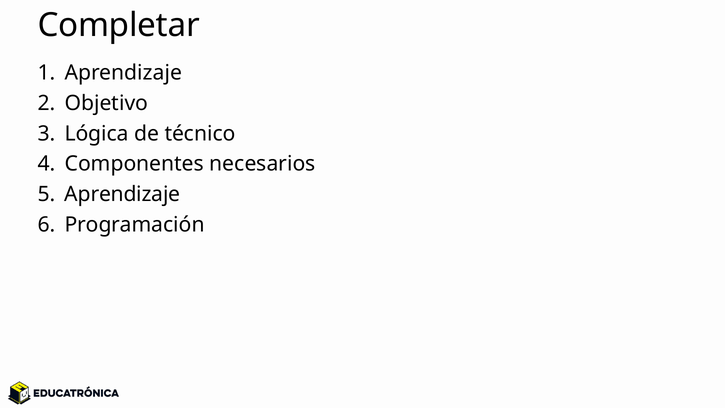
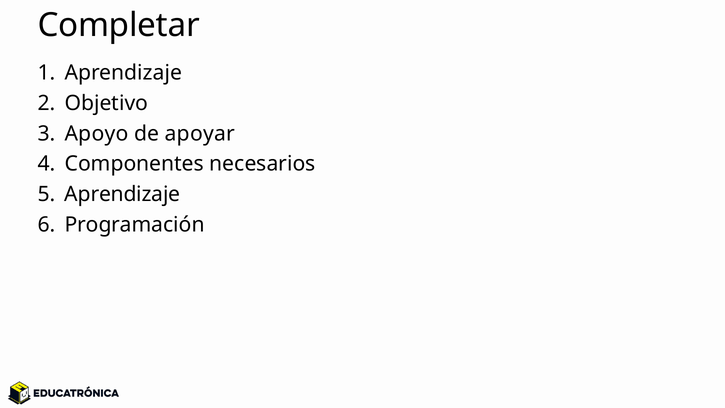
Lógica: Lógica -> Apoyo (97, 134)
técnico: técnico -> apoyar (200, 134)
